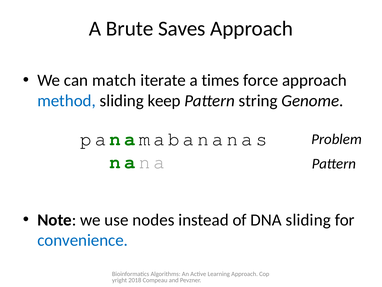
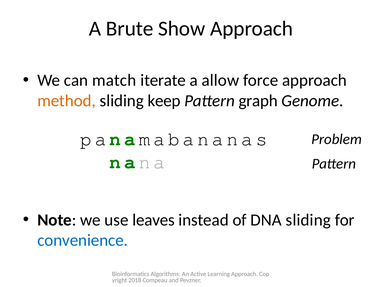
Saves: Saves -> Show (182, 29)
times: times -> allow (220, 80)
method colour: blue -> orange (67, 101)
string: string -> graph (258, 101)
nodes: nodes -> leaves (154, 220)
